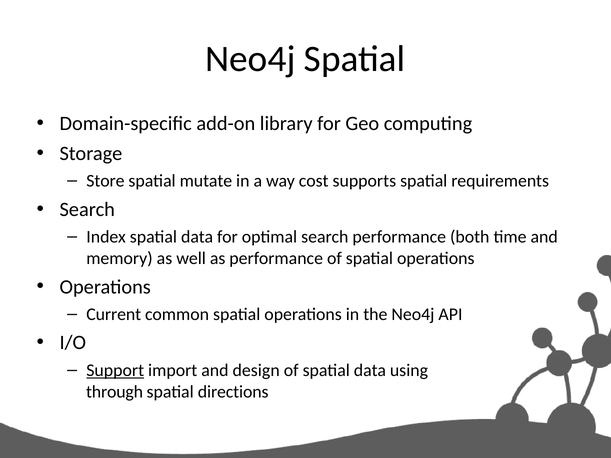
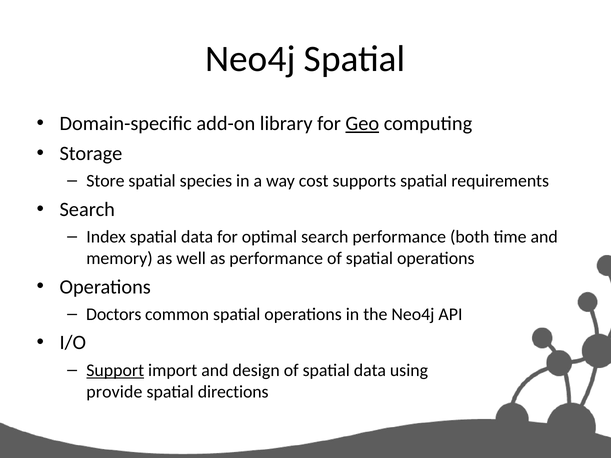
Geo underline: none -> present (362, 124)
mutate: mutate -> species (206, 181)
Current: Current -> Doctors (114, 314)
through: through -> provide (114, 392)
